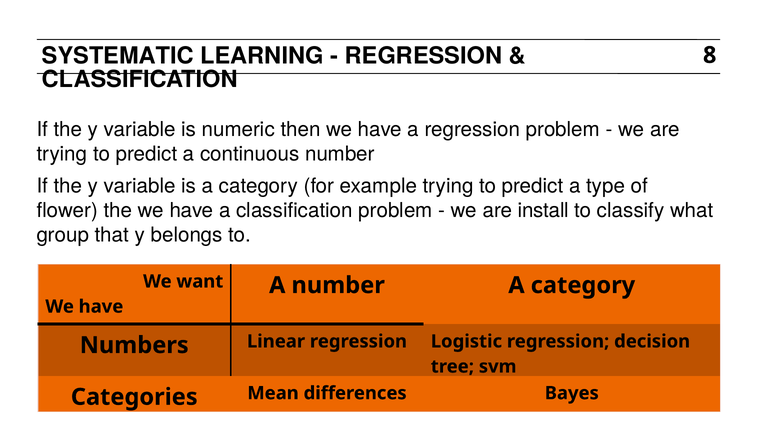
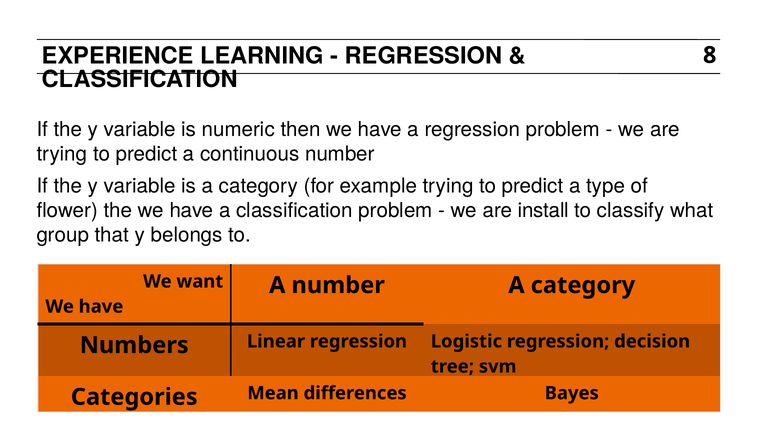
SYSTEMATIC: SYSTEMATIC -> EXPERIENCE (118, 56)
